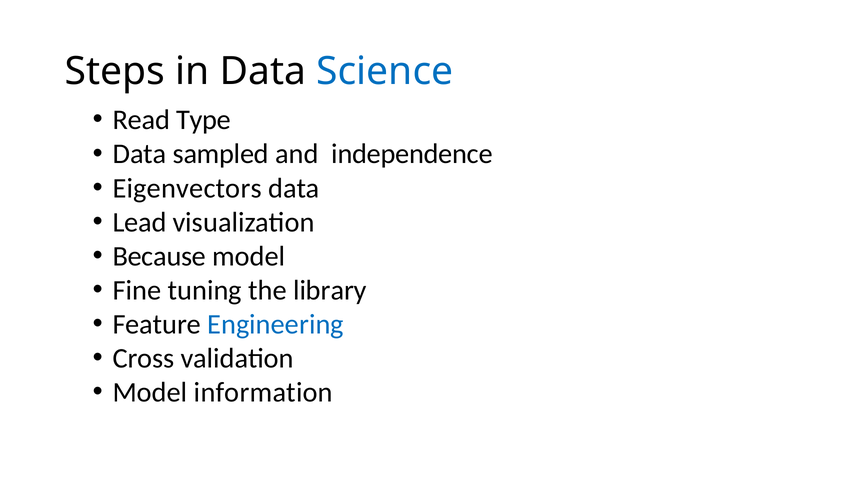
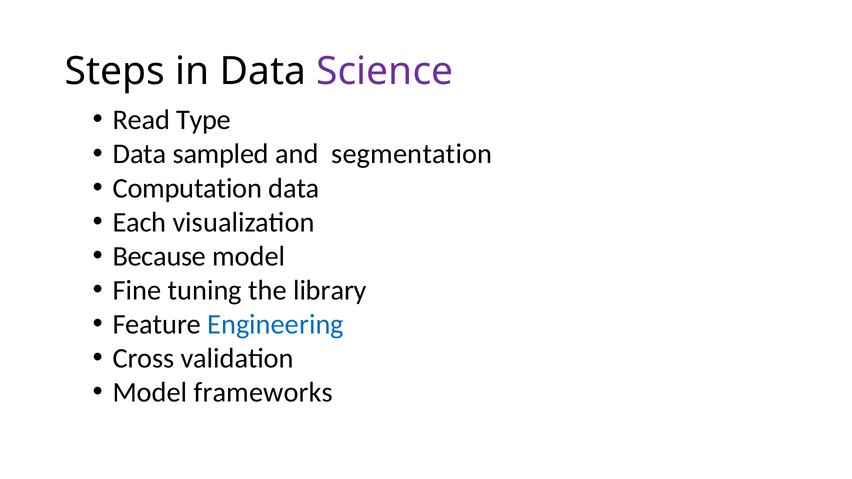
Science colour: blue -> purple (385, 72)
independence: independence -> segmentation (412, 154)
Eigenvectors: Eigenvectors -> Computation (187, 188)
Lead: Lead -> Each (140, 222)
information: information -> frameworks (263, 393)
